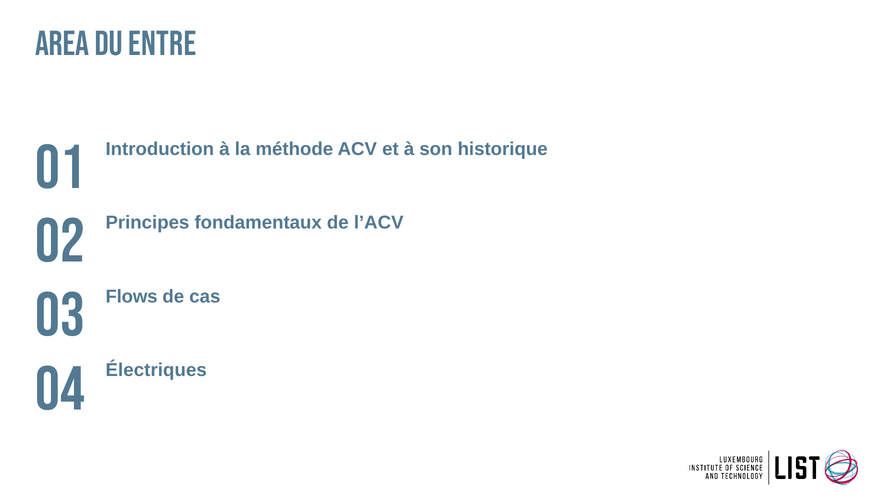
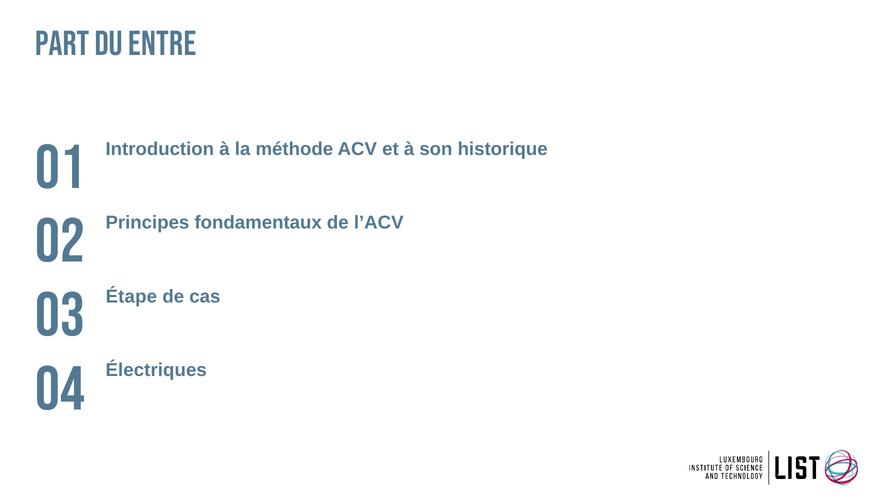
Area: Area -> Part (62, 44)
Flows: Flows -> Étape (131, 297)
